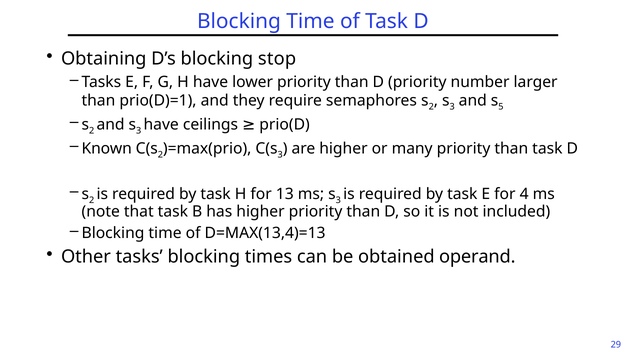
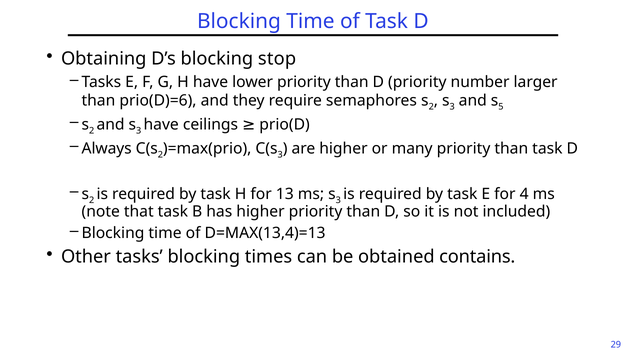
prio(D)=1: prio(D)=1 -> prio(D)=6 (158, 101)
Known: Known -> Always (107, 149)
operand: operand -> contains (477, 257)
